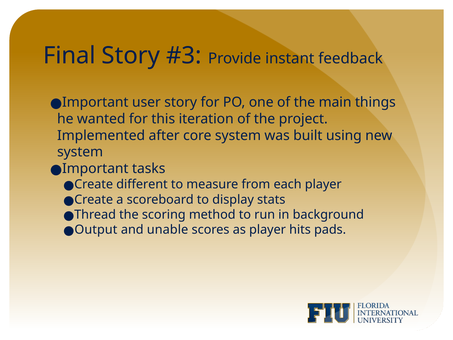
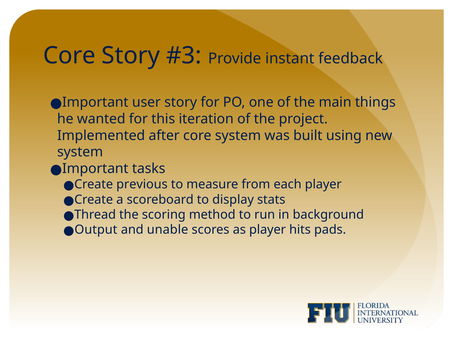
Final: Final -> Core (69, 56)
different: different -> previous (142, 184)
